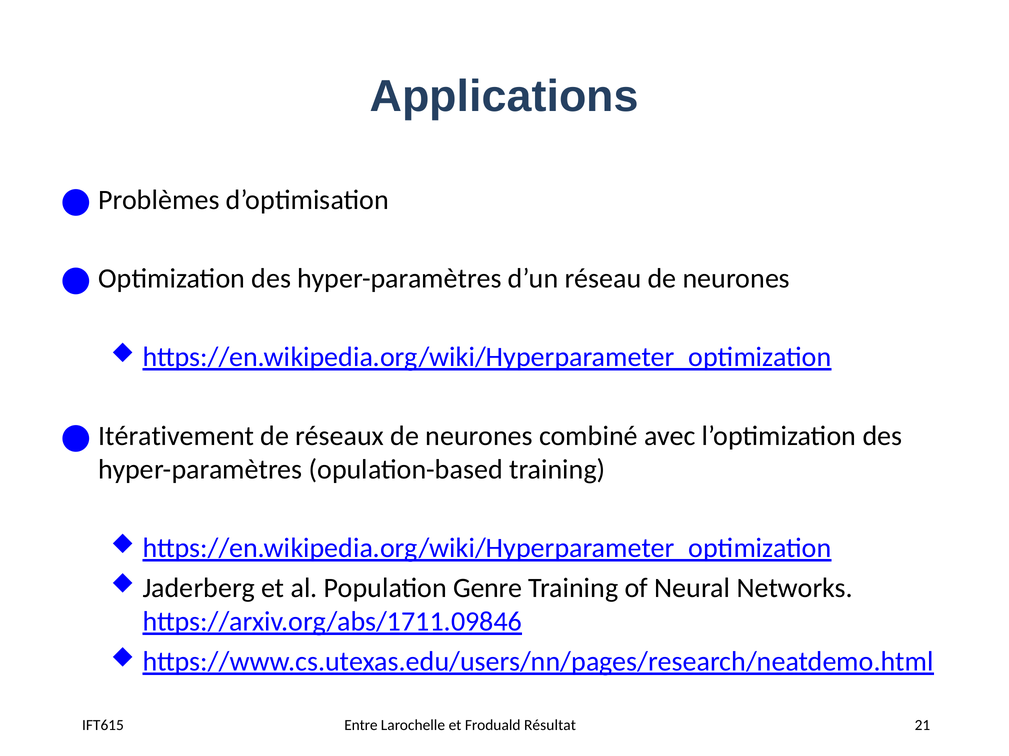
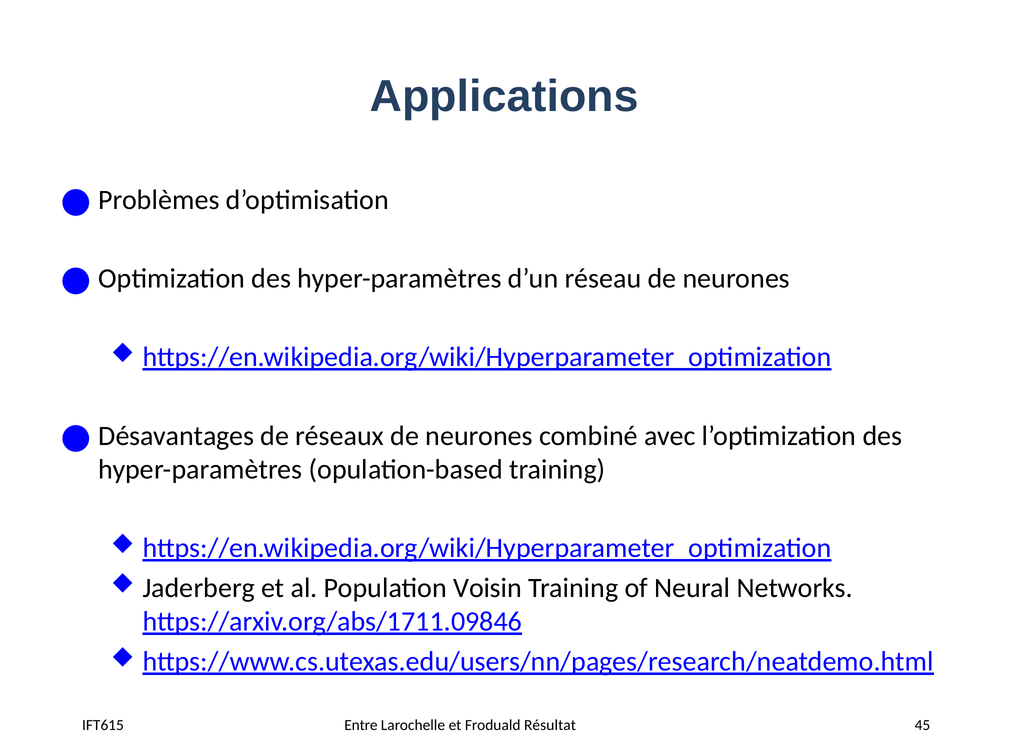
Itérativement: Itérativement -> Désavantages (176, 437)
Genre: Genre -> Voisin (488, 589)
21: 21 -> 45 (922, 726)
